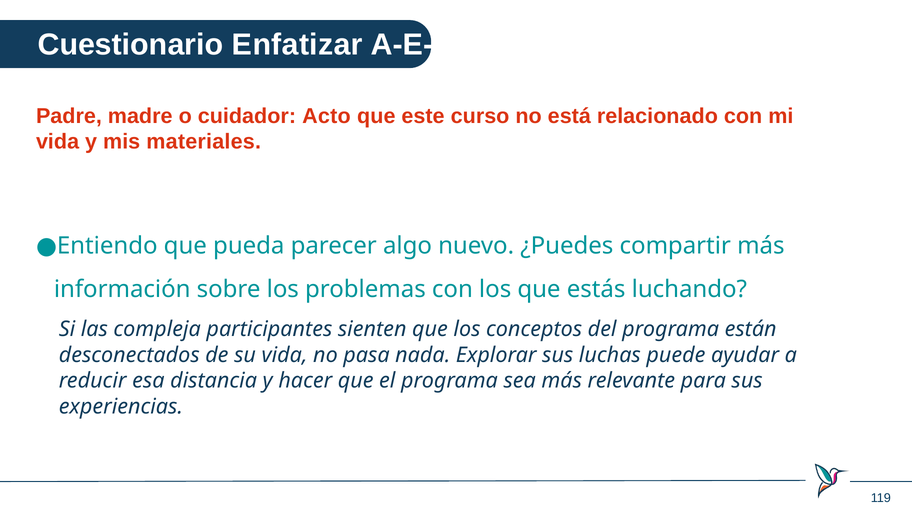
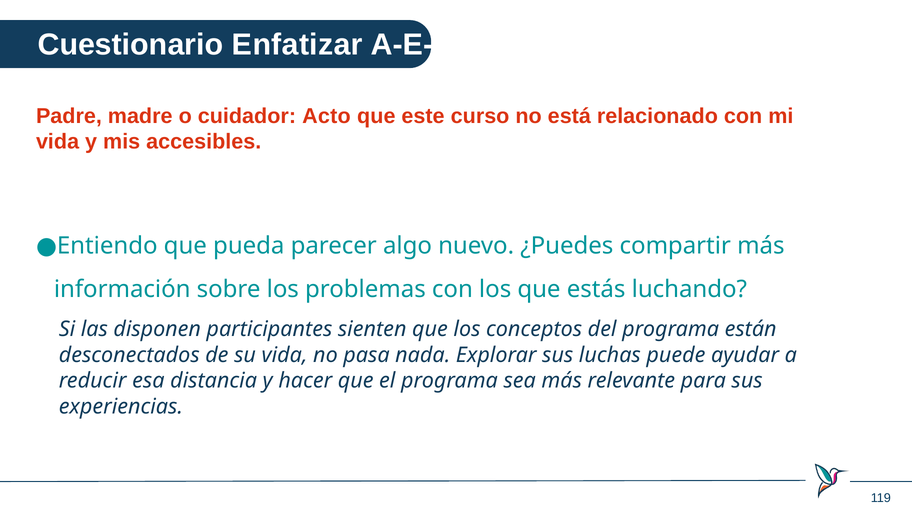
materiales: materiales -> accesibles (204, 142)
compleja: compleja -> disponen (157, 329)
